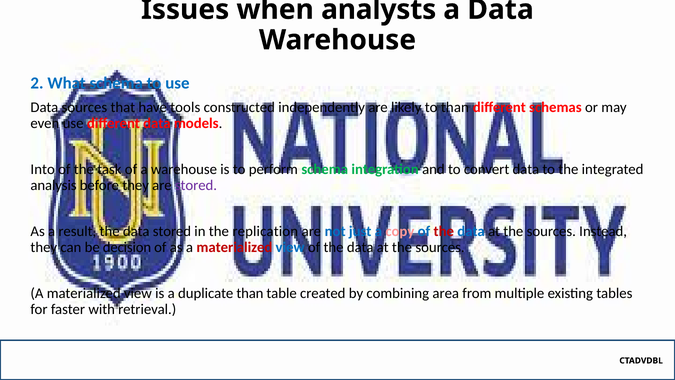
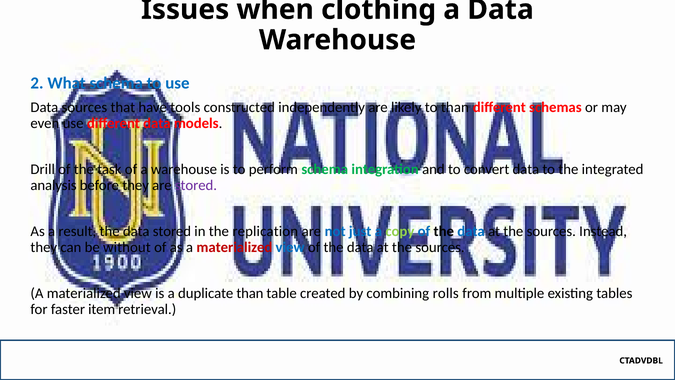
analysts: analysts -> clothing (379, 10)
Into: Into -> Drill (43, 169)
copy colour: pink -> light green (400, 231)
the colour: red -> black (444, 231)
decision: decision -> without (127, 247)
area: area -> rolls (446, 293)
with: with -> item (102, 309)
